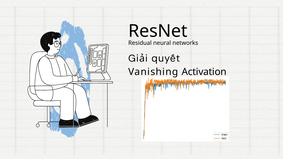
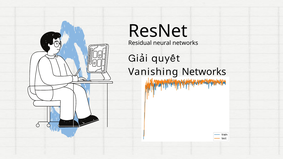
Vanishing Activation: Activation -> Networks (204, 72)
